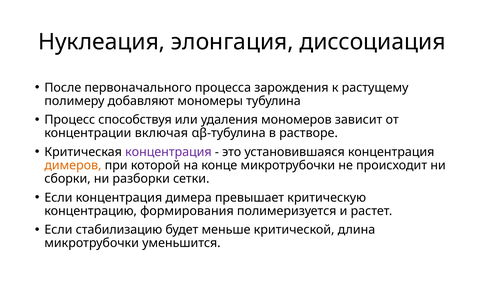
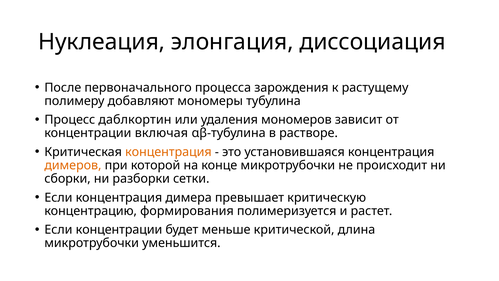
способствуя: способствуя -> даблкортин (135, 120)
концентрация colour: purple -> orange (168, 152)
Если стабилизацию: стабилизацию -> концентрации (119, 229)
